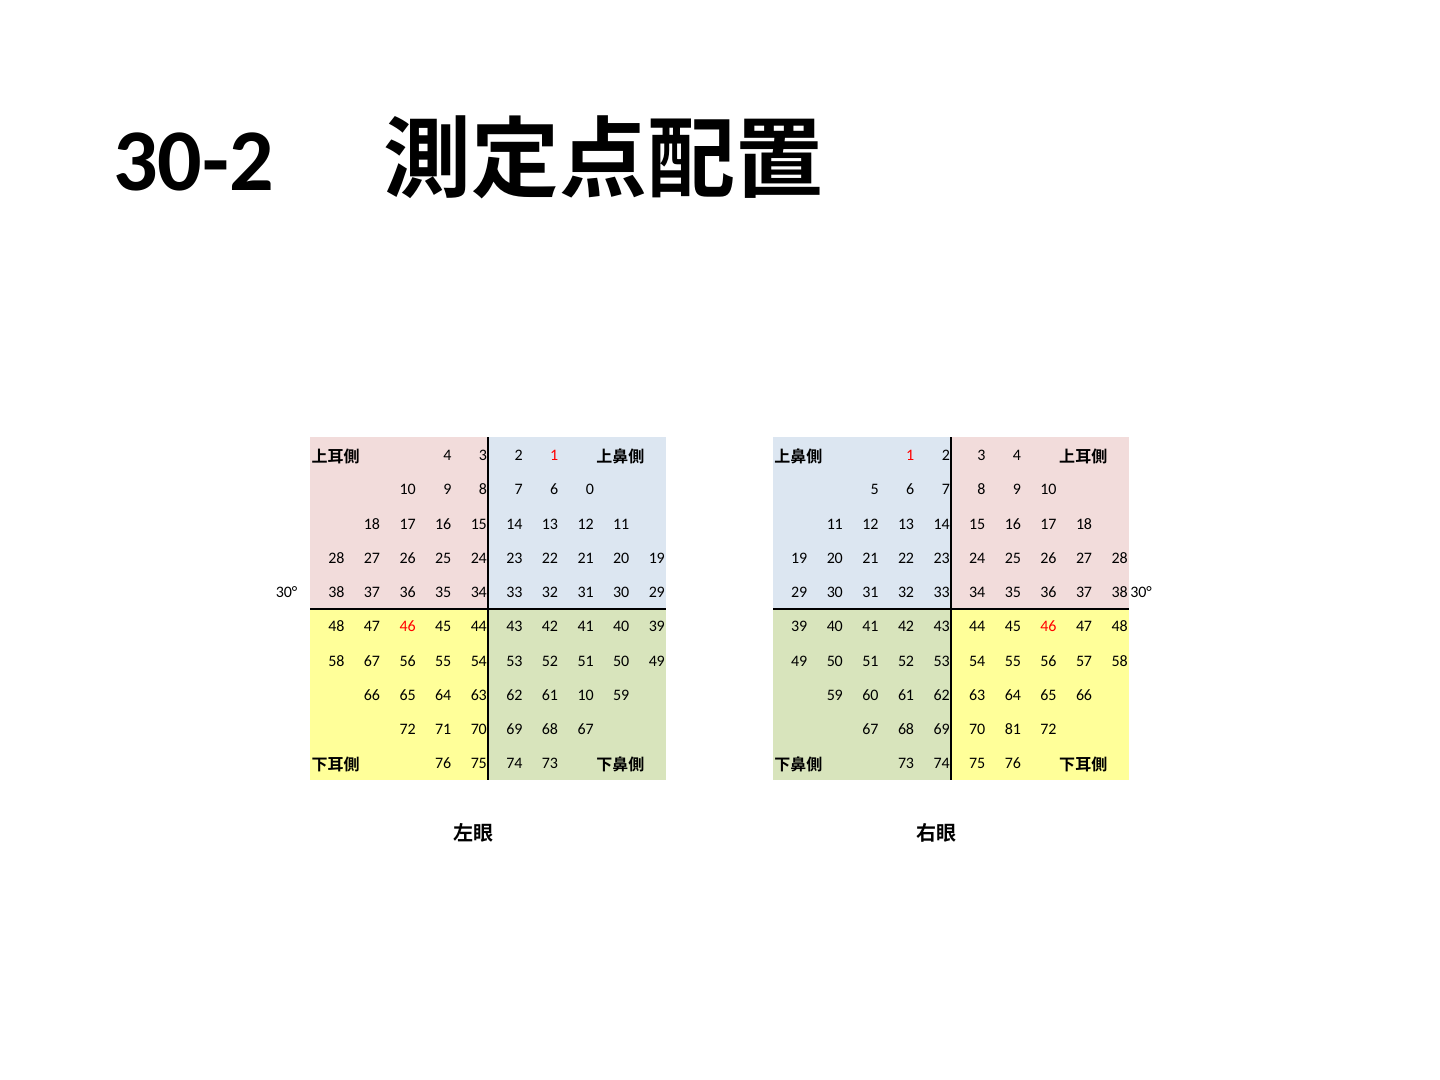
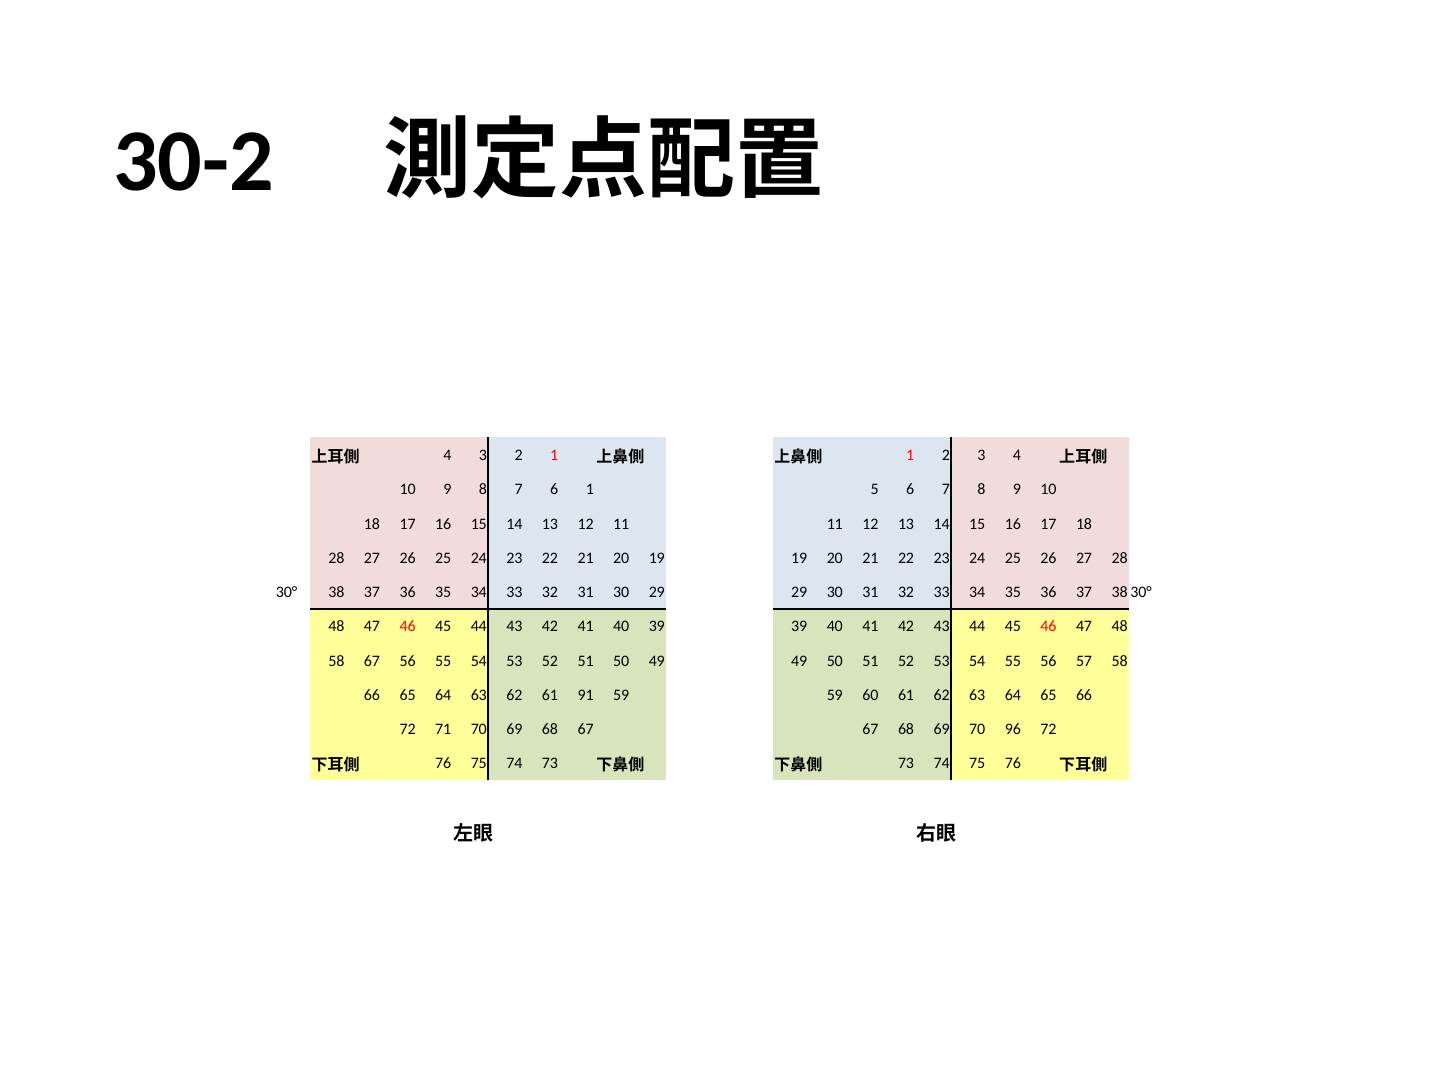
6 0: 0 -> 1 (590, 490)
61 10: 10 -> 91 (586, 695)
81: 81 -> 96 (1013, 729)
